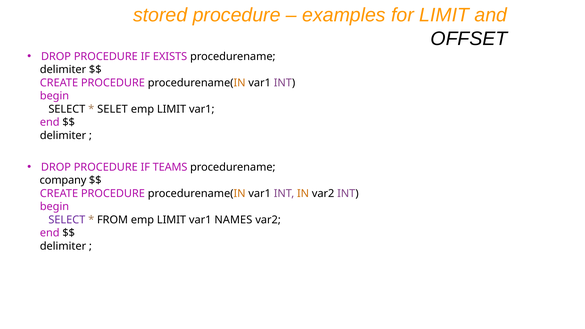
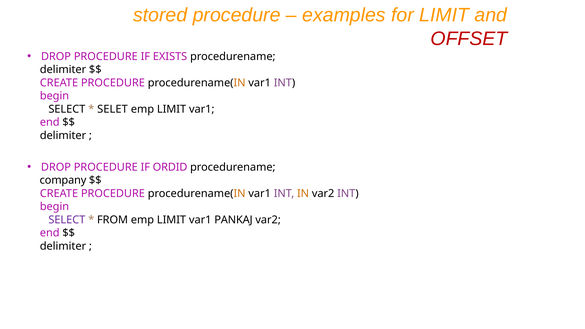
OFFSET colour: black -> red (469, 39)
TEAMS: TEAMS -> ORDID (170, 167)
NAMES: NAMES -> PANKAJ (233, 220)
